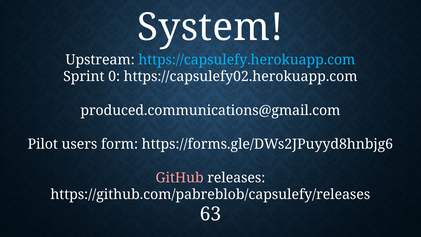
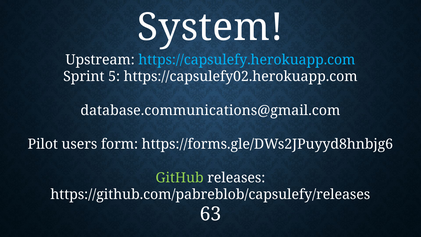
0: 0 -> 5 (114, 77)
produced.communications@gmail.com: produced.communications@gmail.com -> database.communications@gmail.com (210, 110)
GitHub colour: pink -> light green (180, 178)
